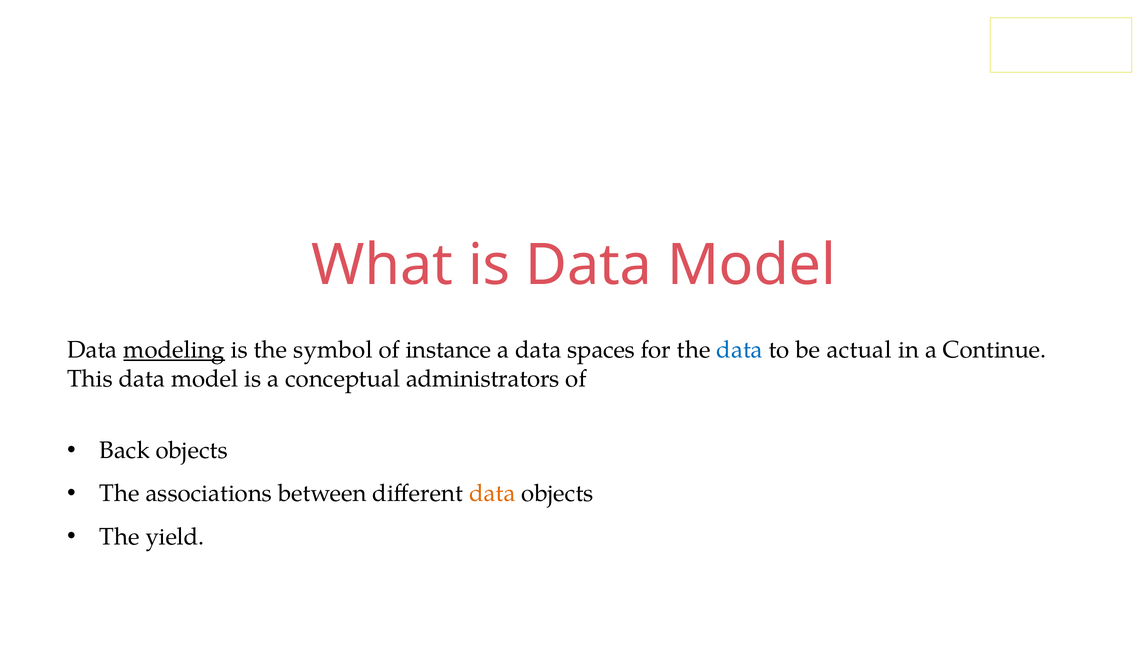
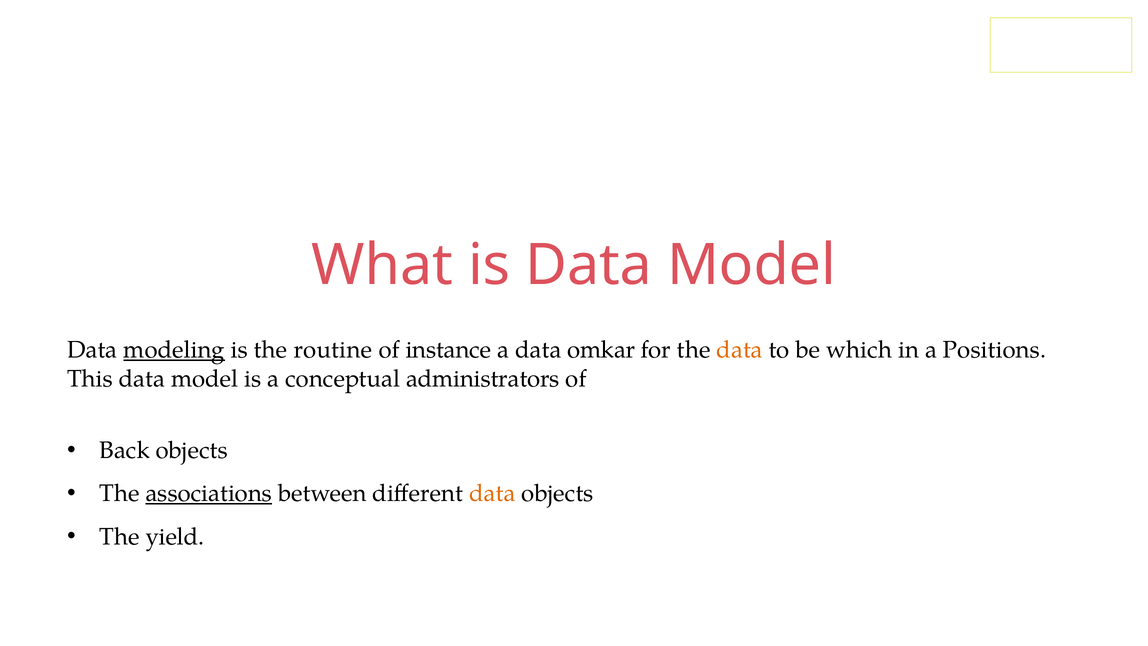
symbol: symbol -> routine (333, 350)
spaces: spaces -> omkar (601, 350)
data colour: blue -> orange (740, 350)
actual: actual -> which (859, 350)
Continue: Continue -> Positions (994, 350)
associations underline: none -> present (209, 493)
